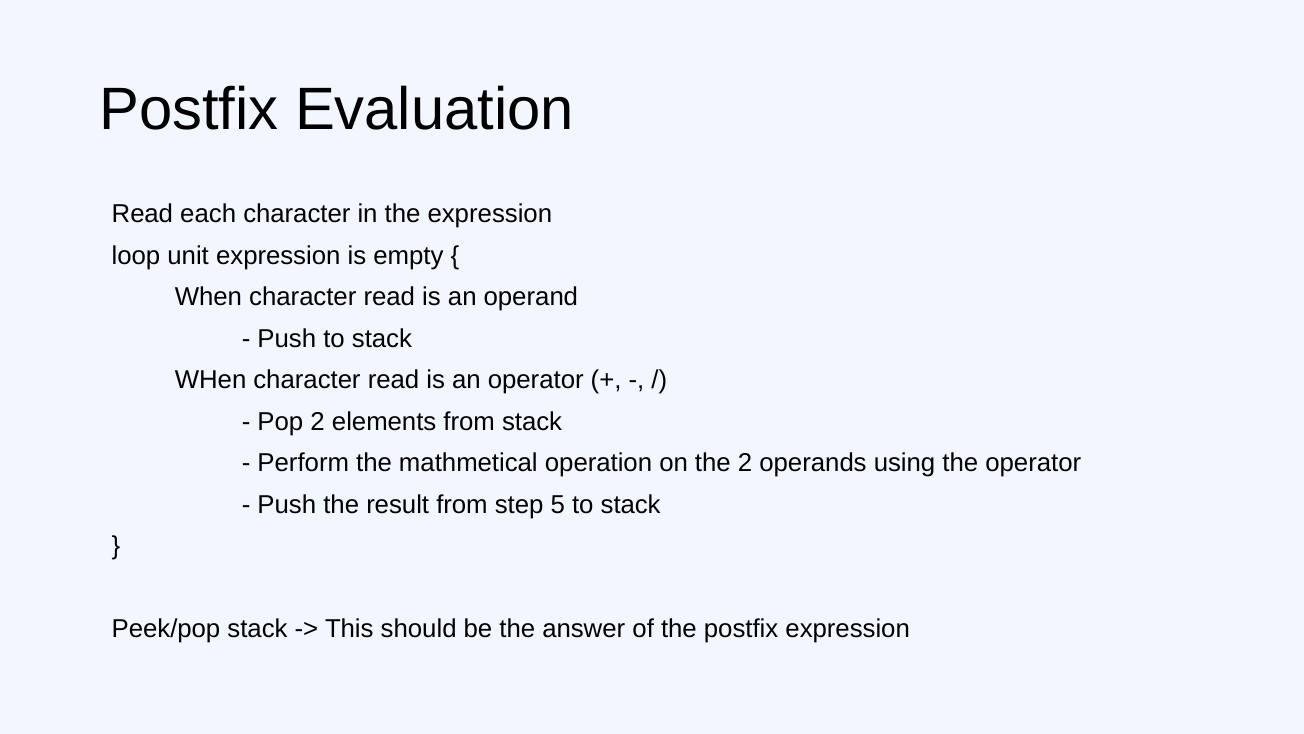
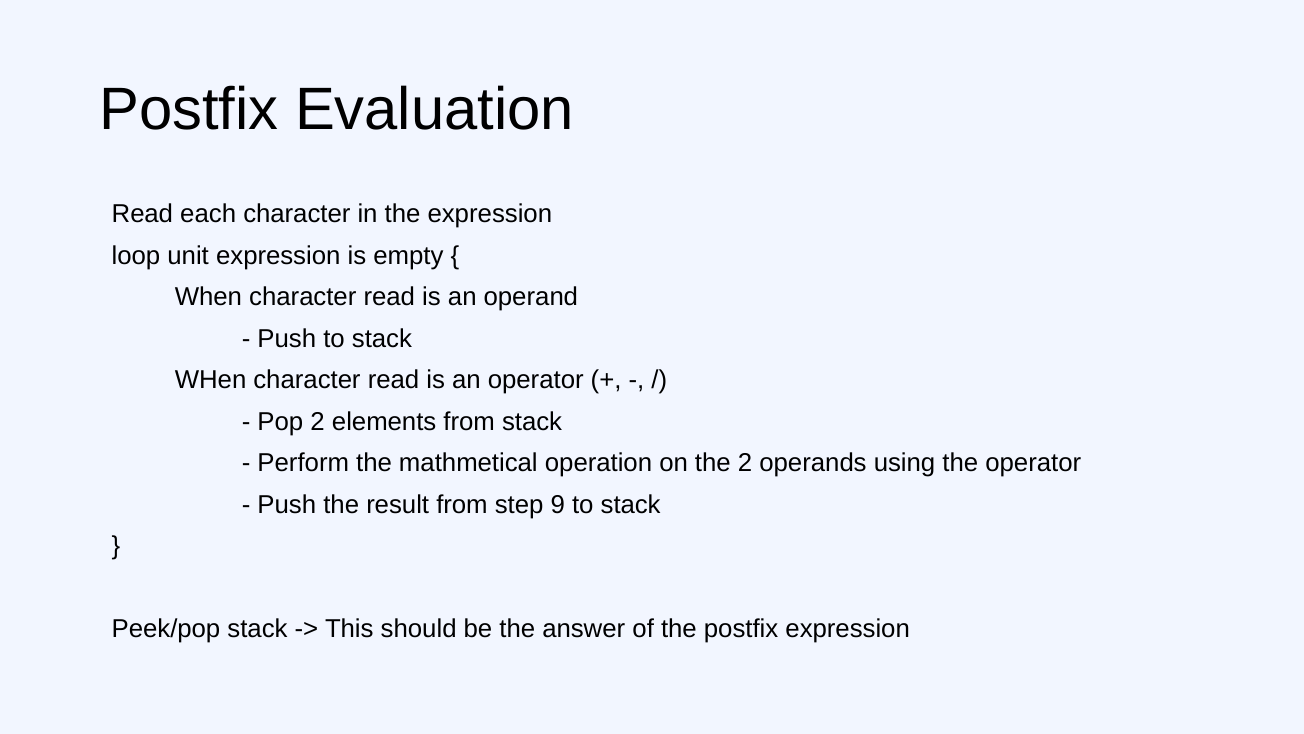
5: 5 -> 9 (558, 504)
